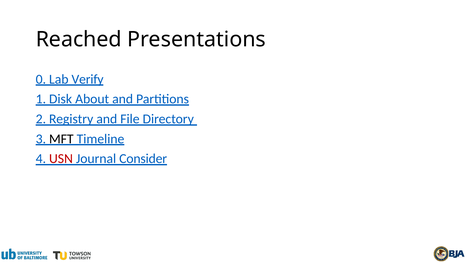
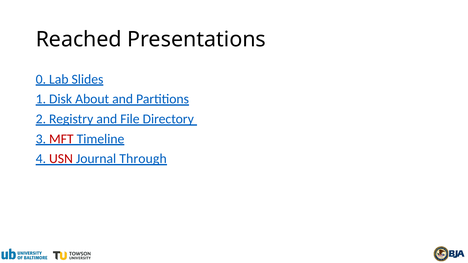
Verify: Verify -> Slides (87, 79)
MFT colour: black -> red (61, 139)
Consider: Consider -> Through (143, 159)
